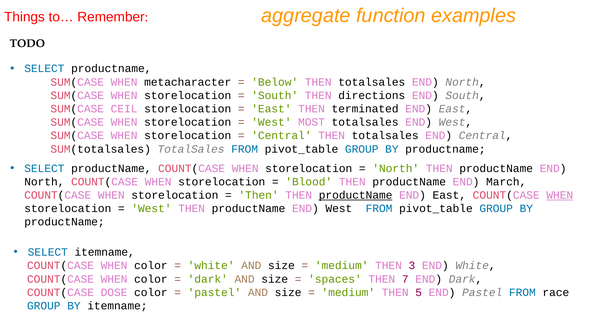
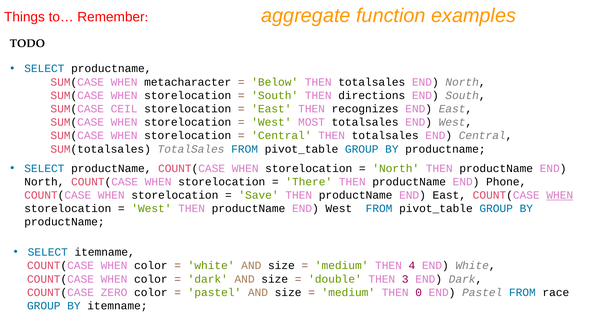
terminated: terminated -> recognizes (365, 109)
Blood: Blood -> There (309, 182)
March: March -> Phone (506, 182)
Then: Then -> Save (259, 195)
productName underline: present -> none (356, 195)
3: 3 -> 4 (412, 265)
spaces: spaces -> double (335, 279)
7: 7 -> 3 (405, 279)
DOSE: DOSE -> ZERO (114, 292)
5: 5 -> 0 (419, 292)
